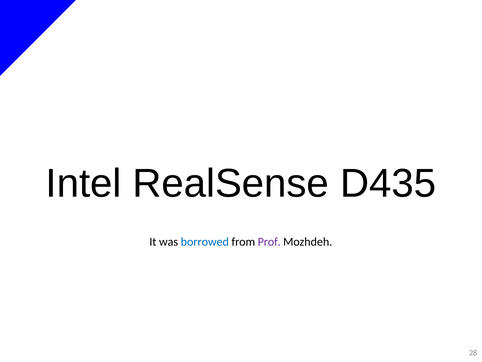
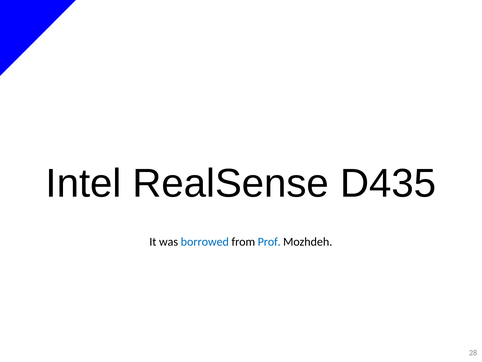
Prof colour: purple -> blue (269, 241)
